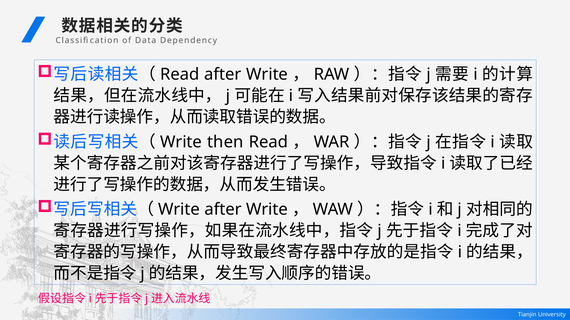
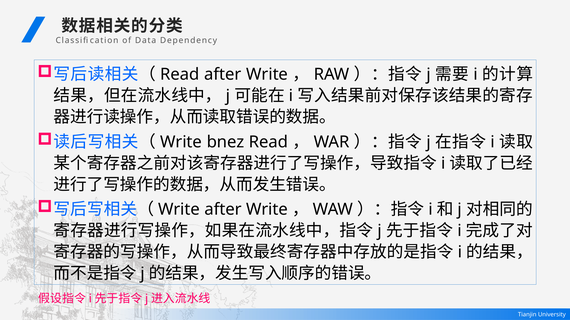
then: then -> bnez (225, 142)
